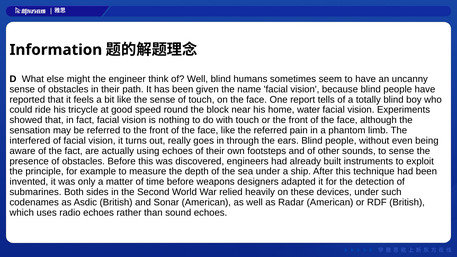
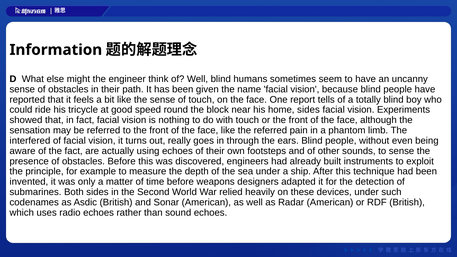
home water: water -> sides (308, 110)
